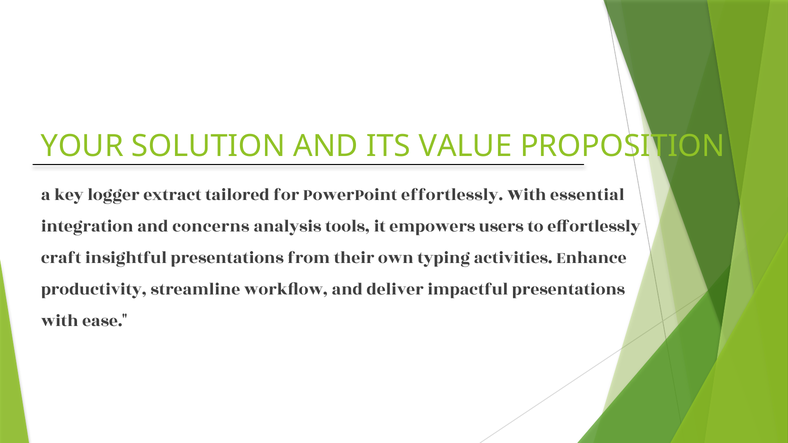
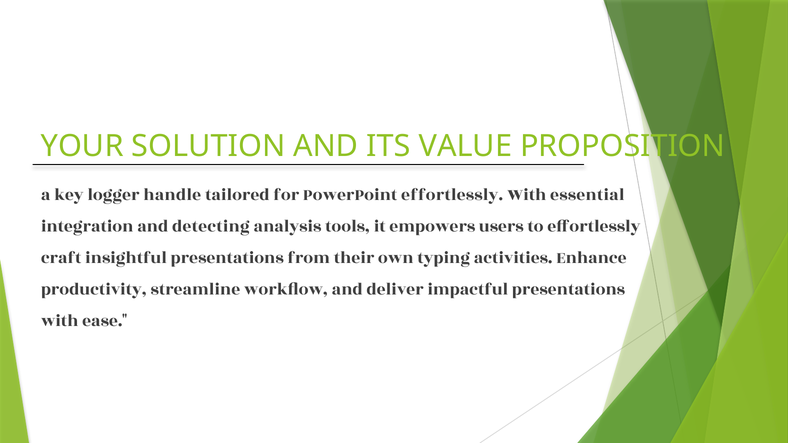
extract: extract -> handle (172, 195)
concerns: concerns -> detecting (211, 226)
